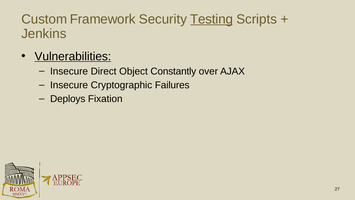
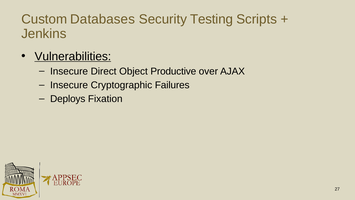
Framework: Framework -> Databases (103, 19)
Testing underline: present -> none (212, 19)
Constantly: Constantly -> Productive (173, 71)
